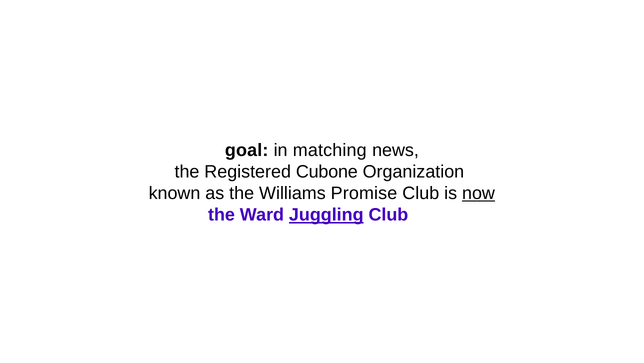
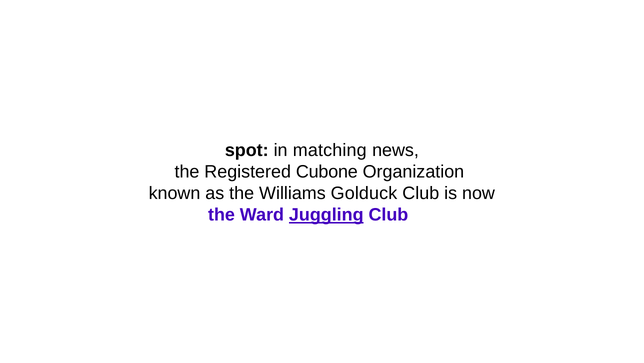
goal: goal -> spot (247, 150)
Promise: Promise -> Golduck (364, 193)
now underline: present -> none (478, 193)
